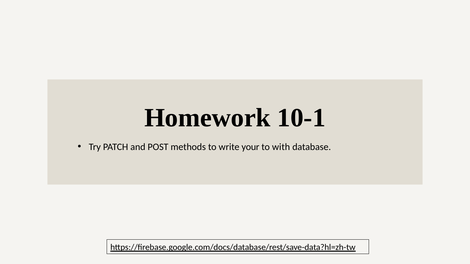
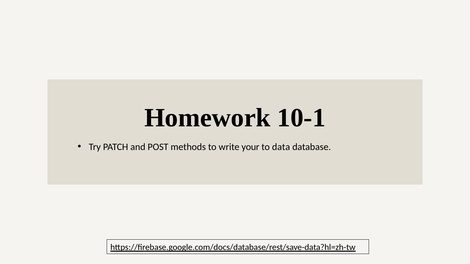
with: with -> data (281, 147)
